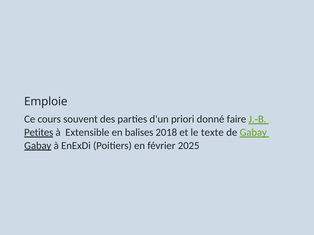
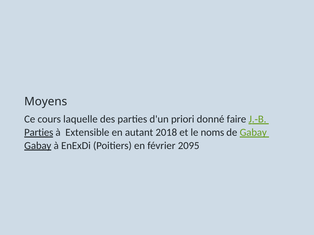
Emploie: Emploie -> Moyens (46, 102)
souvent: souvent -> laquelle (80, 119)
Petites: Petites -> Parties (39, 133)
balises: balises -> autant (139, 133)
texte: texte -> noms (212, 133)
2025: 2025 -> 2095 (189, 146)
